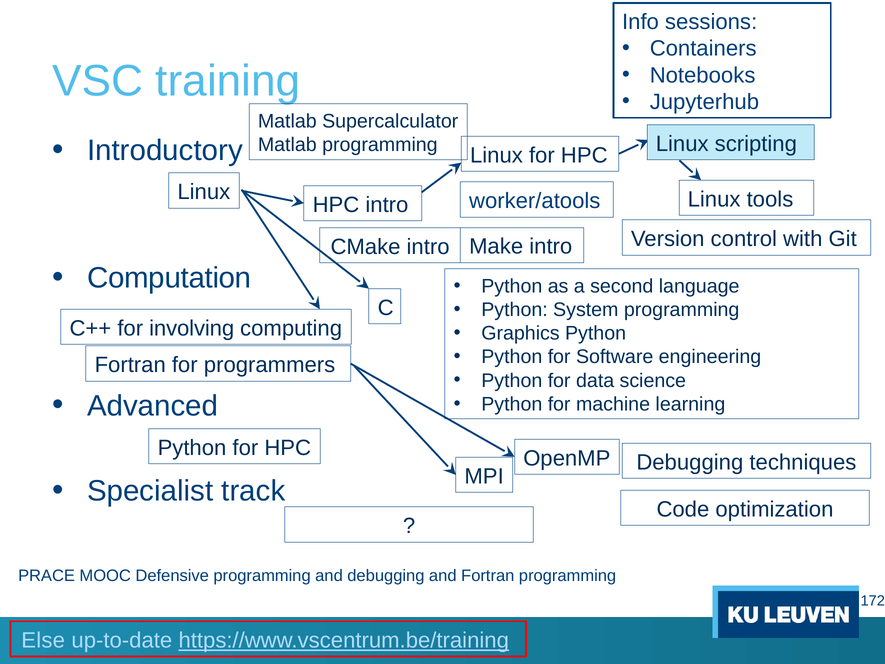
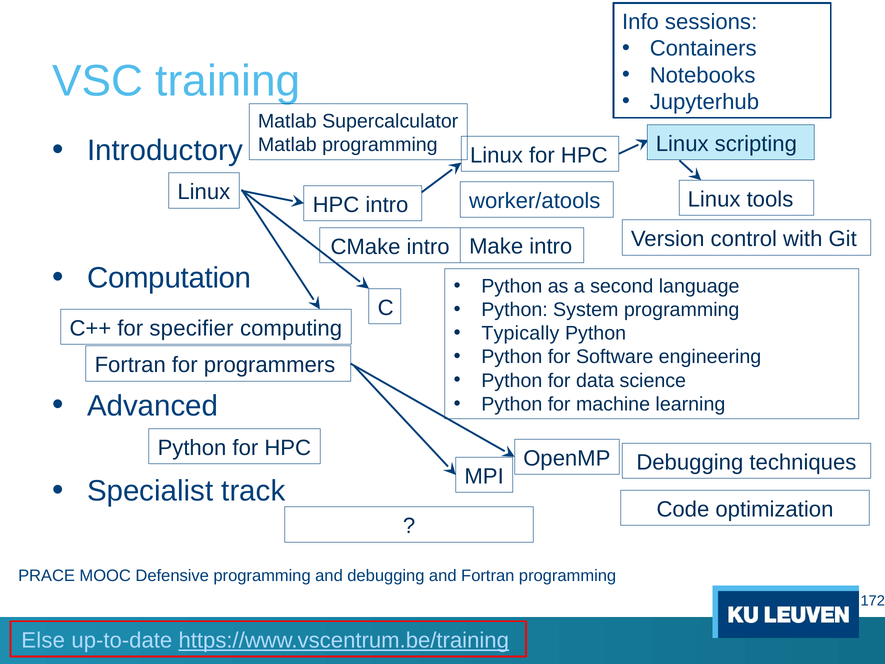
involving: involving -> specifier (192, 328)
Graphics: Graphics -> Typically (520, 333)
